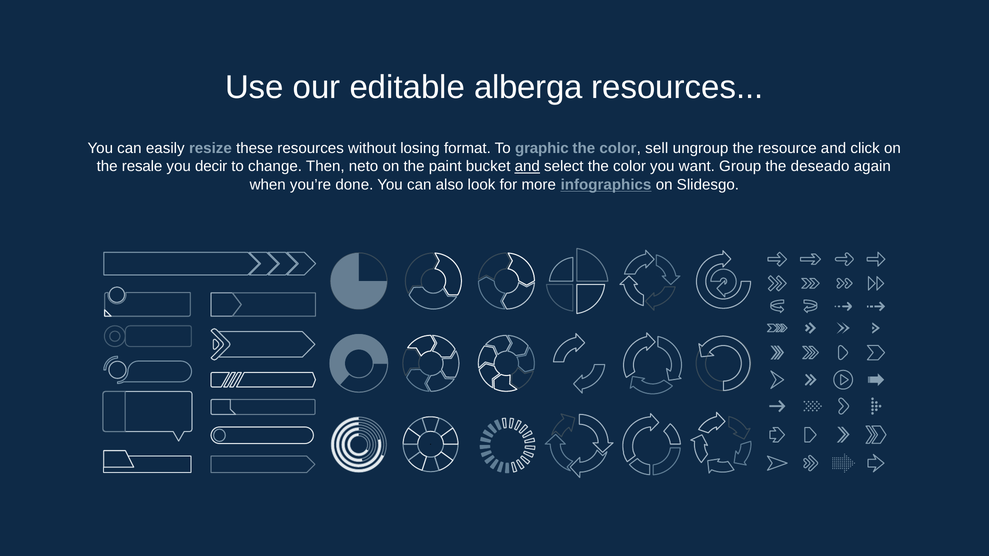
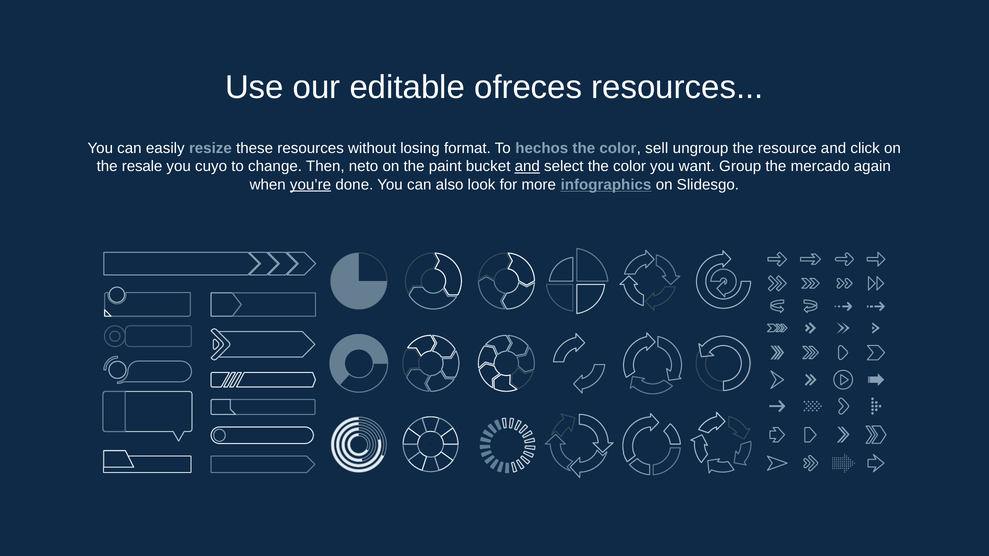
alberga: alberga -> ofreces (528, 87)
graphic: graphic -> hechos (542, 148)
decir: decir -> cuyo (211, 167)
deseado: deseado -> mercado (820, 167)
you’re underline: none -> present (311, 185)
